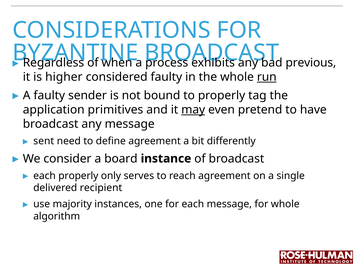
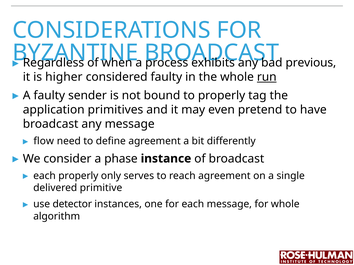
may underline: present -> none (193, 110)
sent: sent -> flow (44, 141)
board: board -> phase (121, 159)
recipient: recipient -> primitive (101, 188)
majority: majority -> detector (72, 205)
